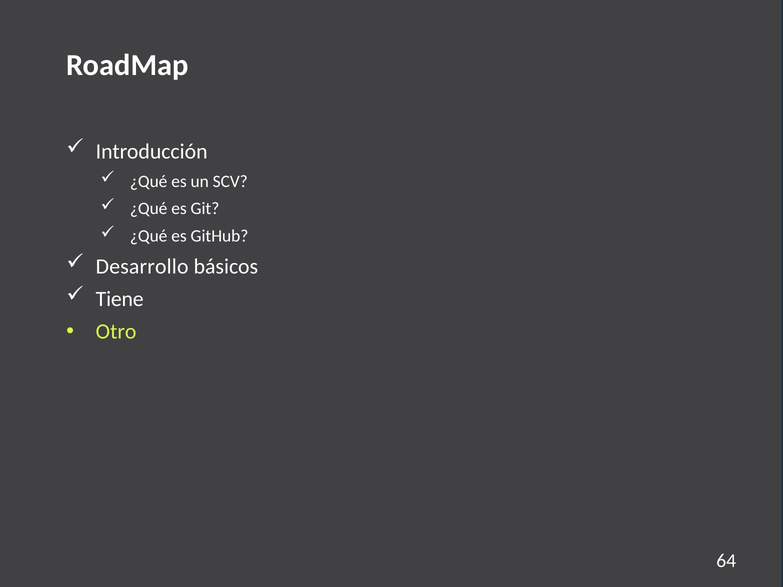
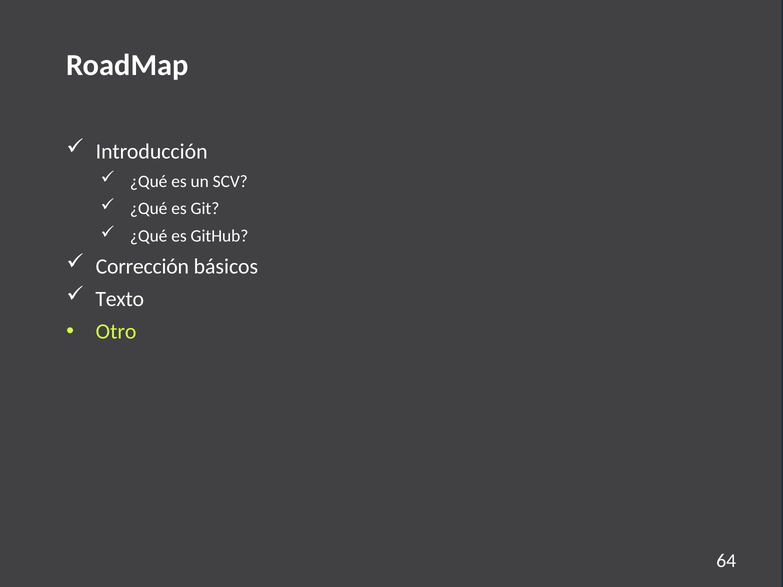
Desarrollo: Desarrollo -> Corrección (142, 267)
Tiene: Tiene -> Texto (120, 299)
